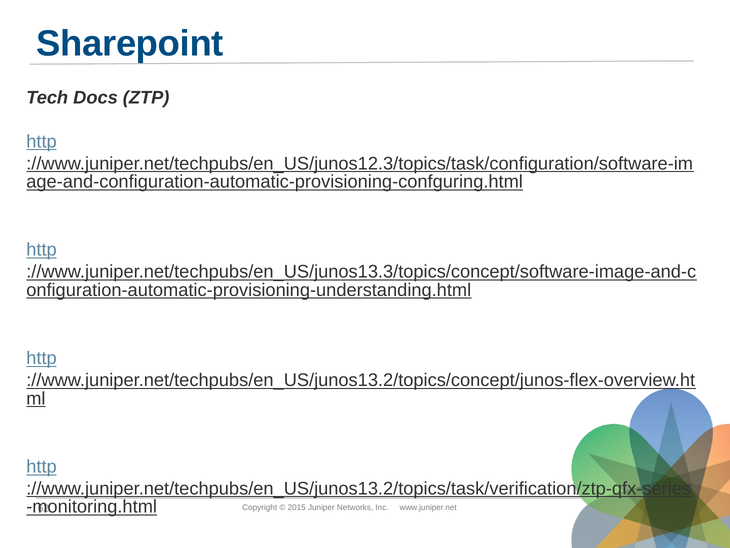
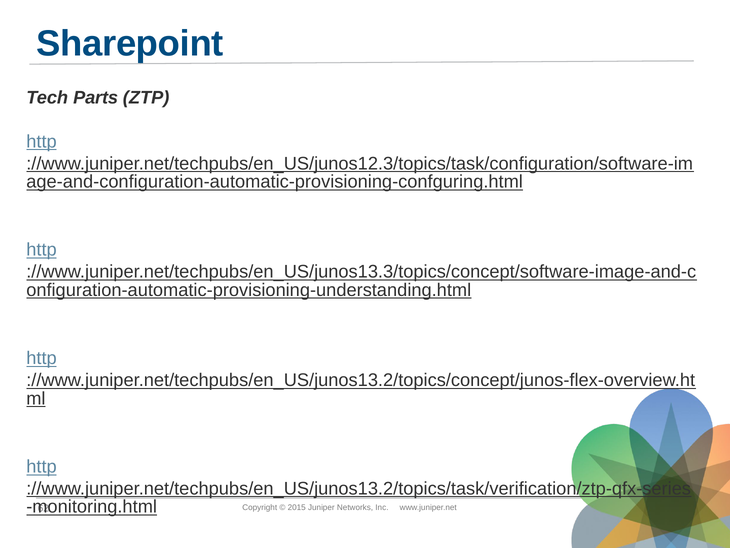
Docs: Docs -> Parts (96, 98)
